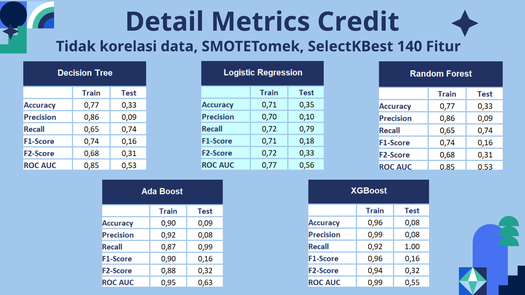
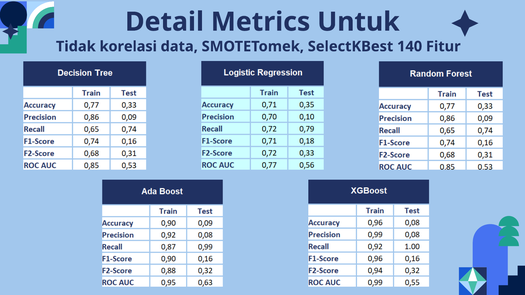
Credit: Credit -> Untuk (358, 22)
